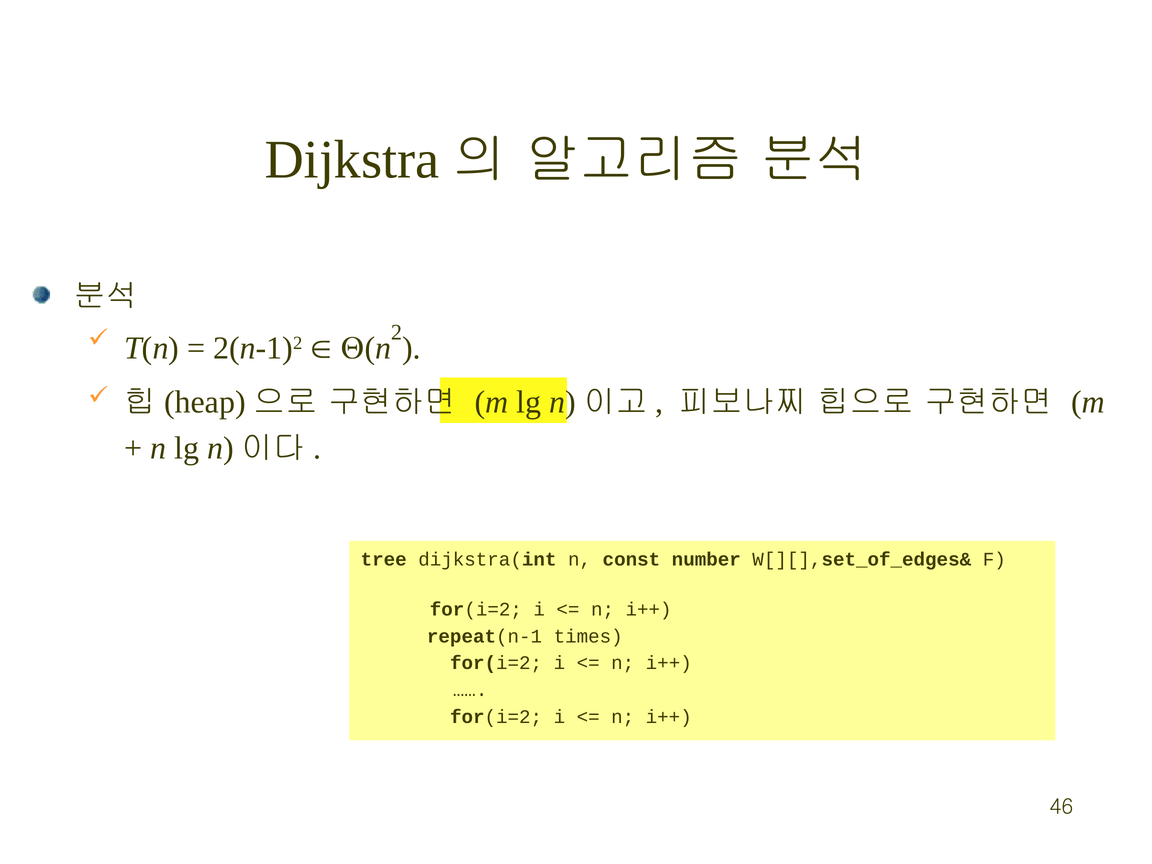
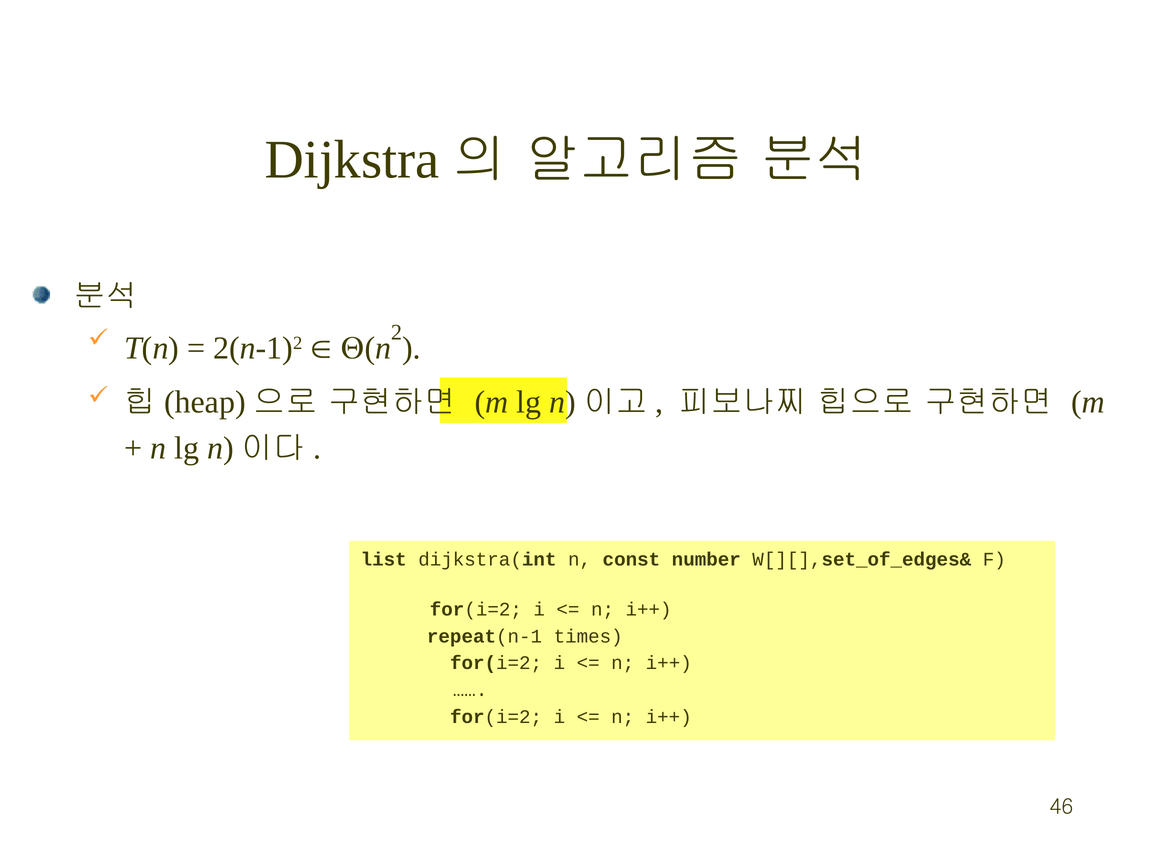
tree: tree -> list (384, 559)
